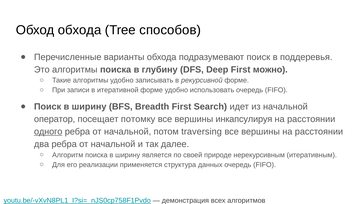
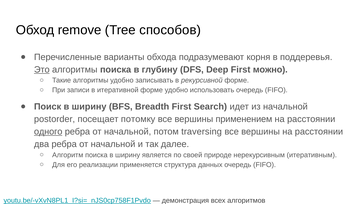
Обход обхода: обхода -> remove (80, 30)
подразумевают поиск: поиск -> корня (258, 57)
Это underline: none -> present (42, 69)
оператор: оператор -> postorder (55, 119)
инкапсулируя: инкапсулируя -> применением (244, 119)
